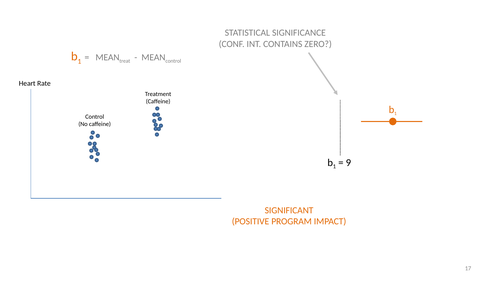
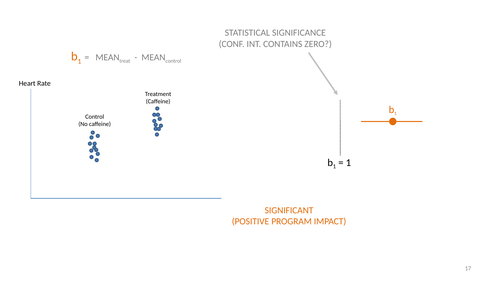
9: 9 -> 1 (348, 163)
